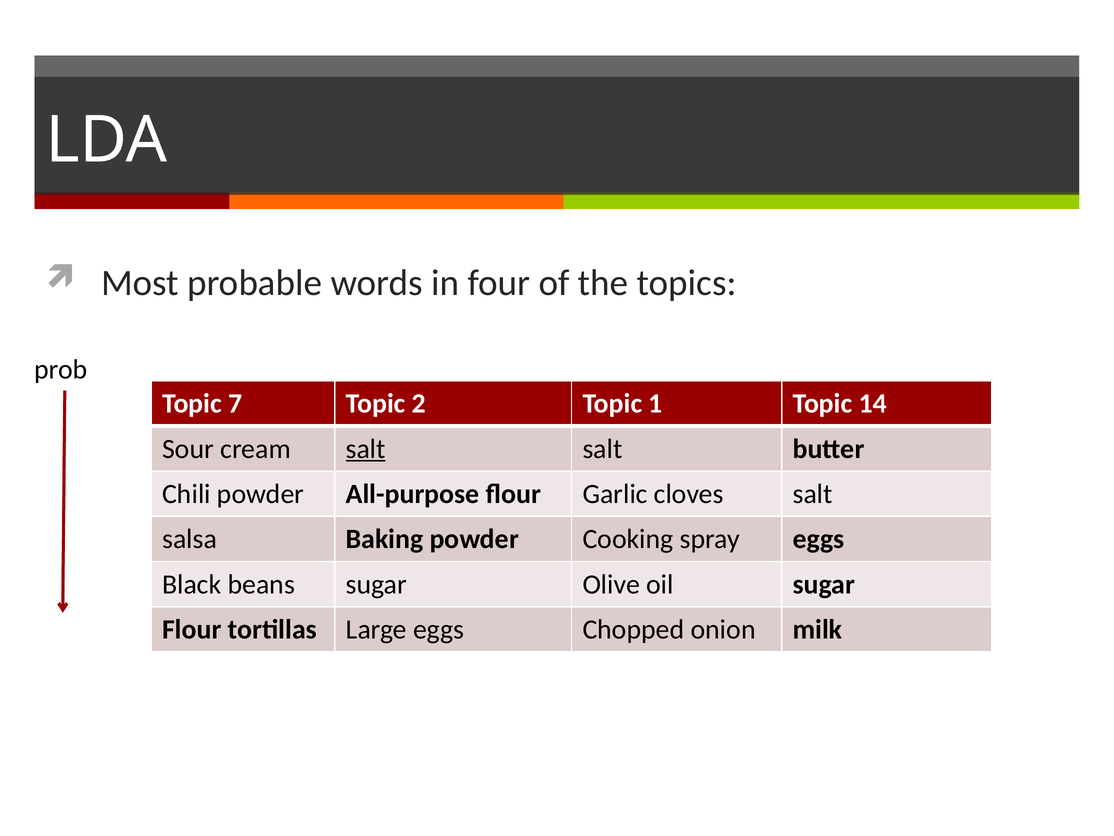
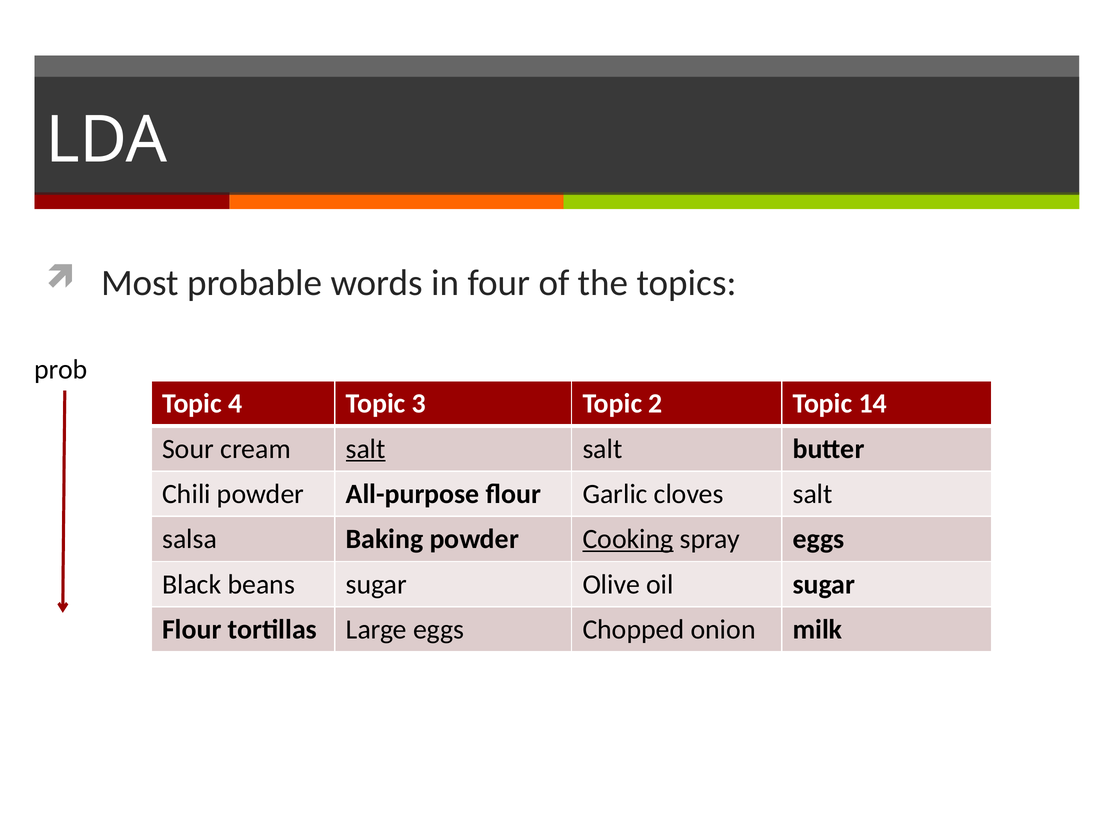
7: 7 -> 4 (235, 403)
2: 2 -> 3 (419, 403)
1: 1 -> 2 (655, 403)
Cooking underline: none -> present (628, 539)
